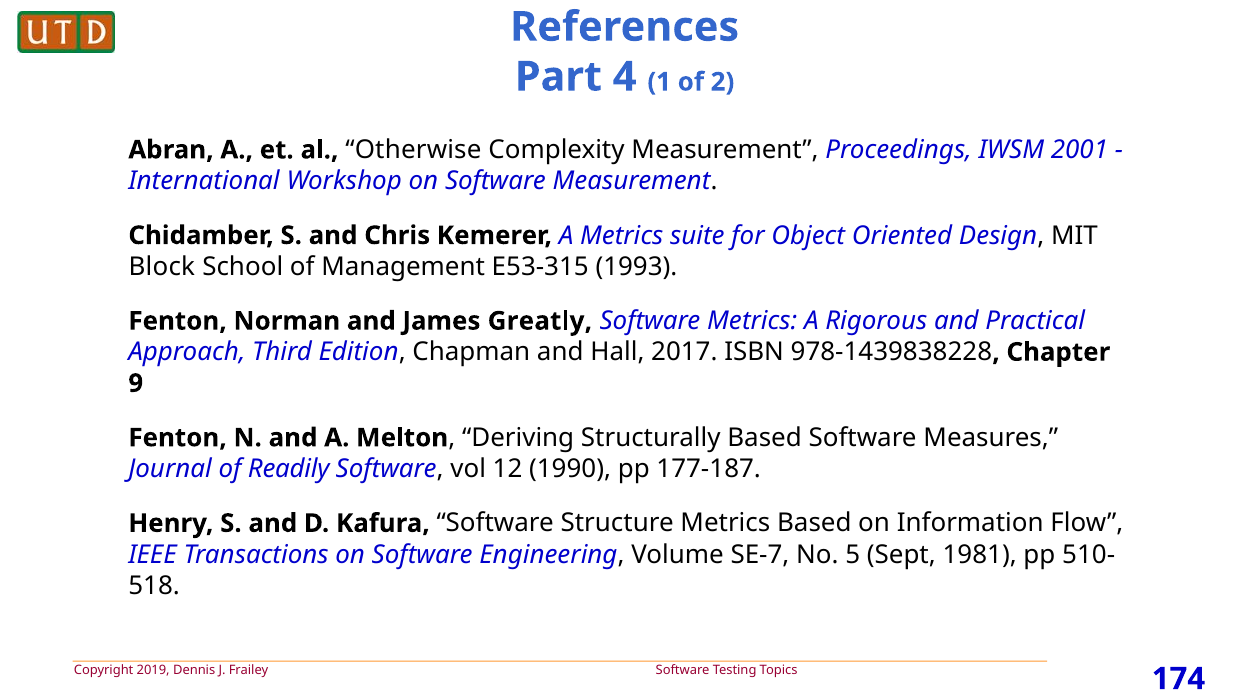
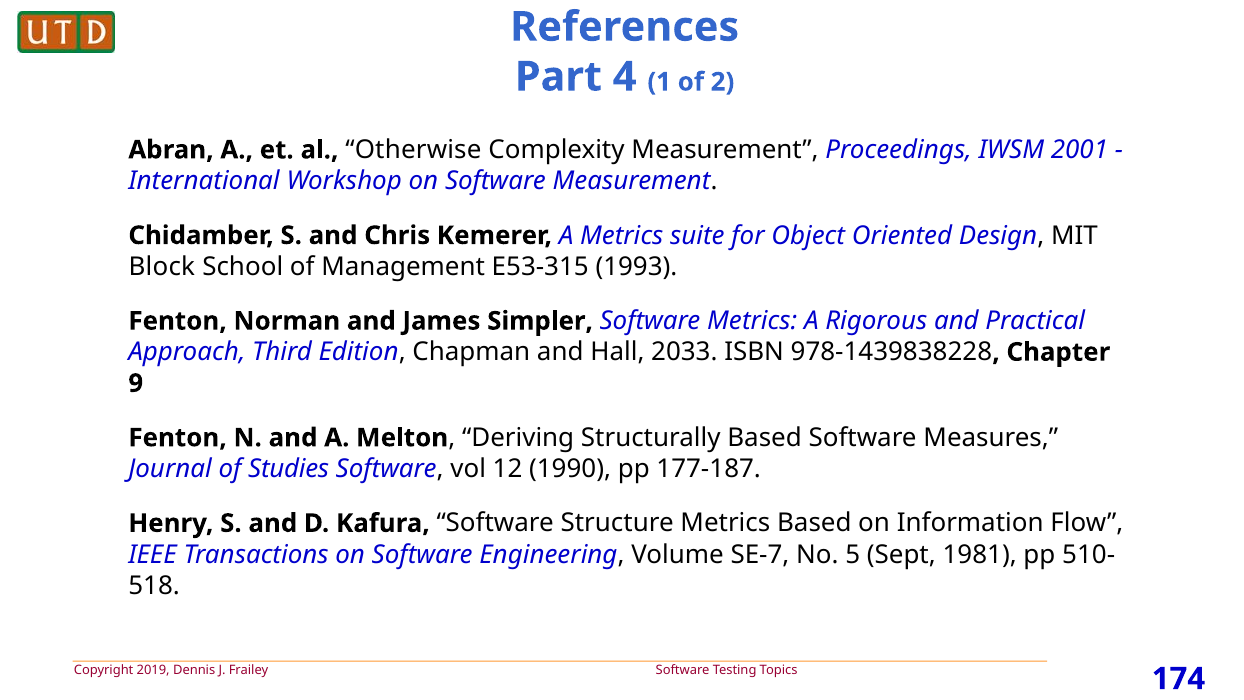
Greatly: Greatly -> Simpler (540, 321)
2017: 2017 -> 2033 (684, 352)
Readily: Readily -> Studies (289, 469)
